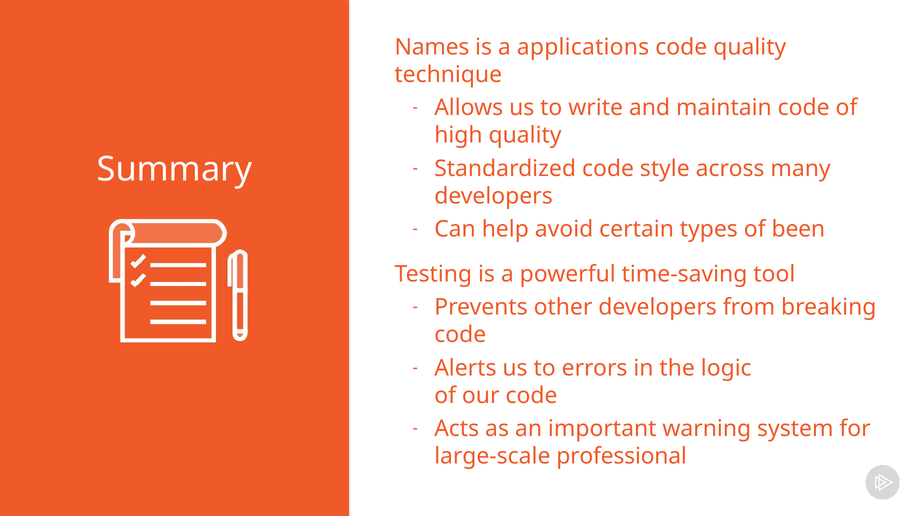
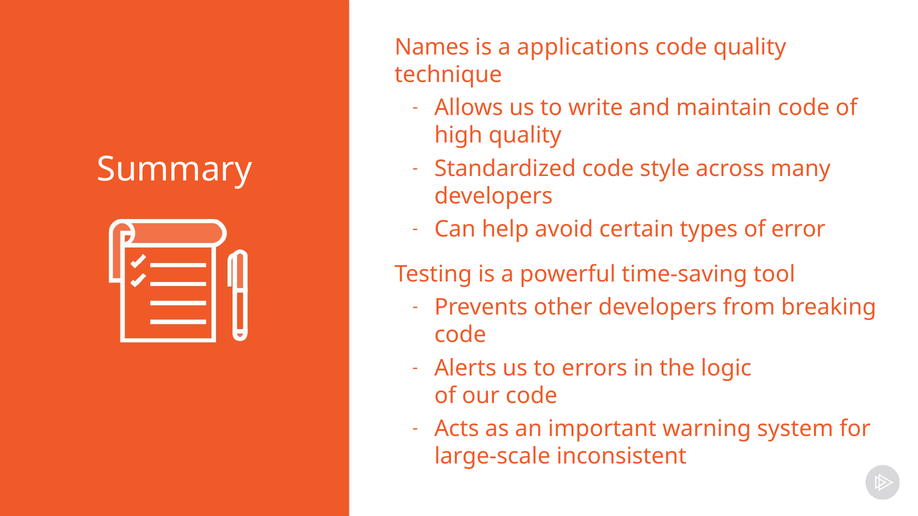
been: been -> error (798, 229)
professional: professional -> inconsistent (622, 457)
